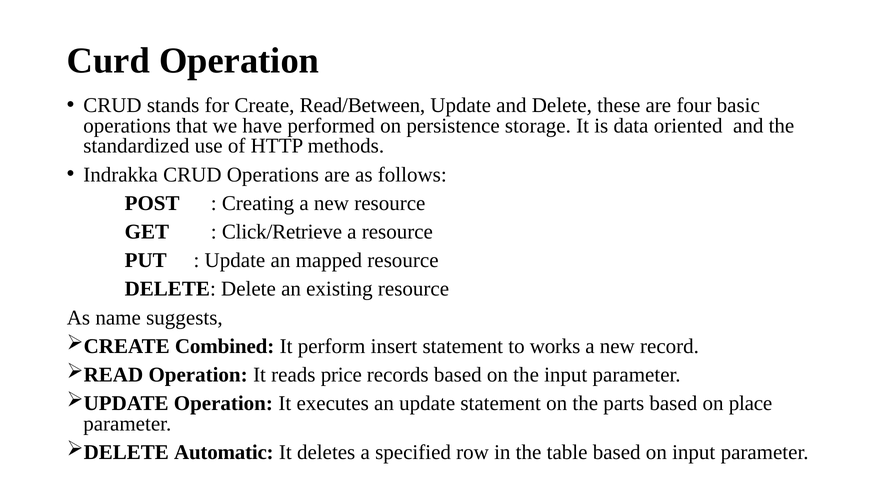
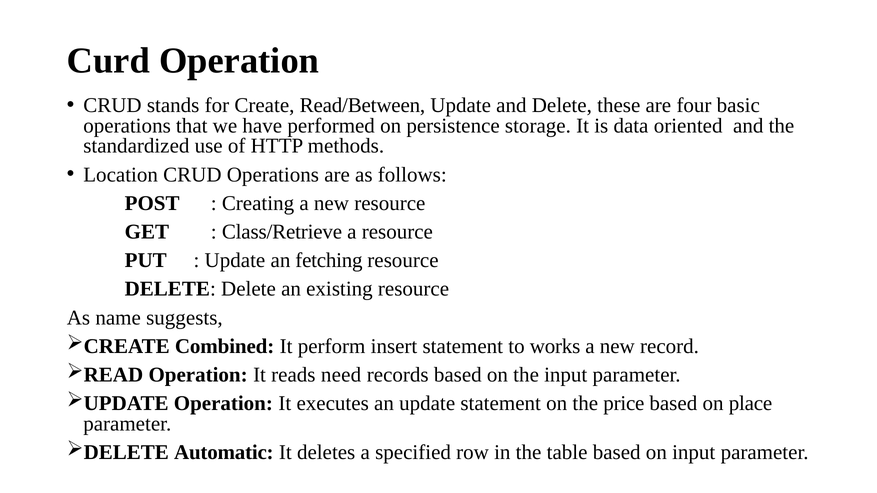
Indrakka: Indrakka -> Location (121, 175)
Click/Retrieve: Click/Retrieve -> Class/Retrieve (282, 232)
mapped: mapped -> fetching (329, 261)
price: price -> need (341, 375)
parts: parts -> price (624, 404)
